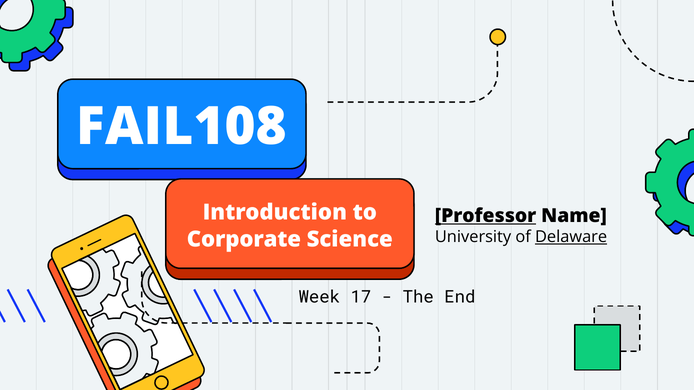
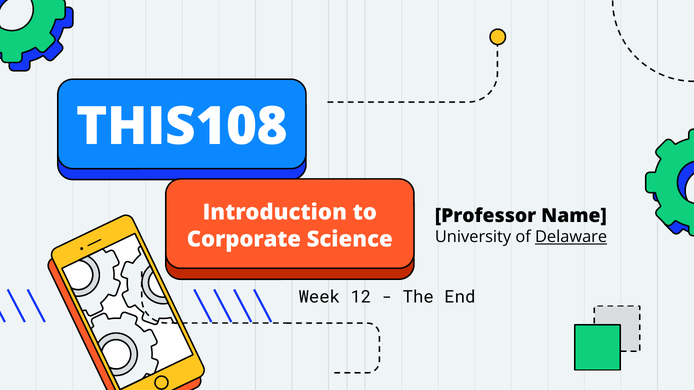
FAIL108: FAIL108 -> THIS108 (182, 127)
Professor underline: present -> none (486, 216)
17: 17 -> 12 (361, 297)
